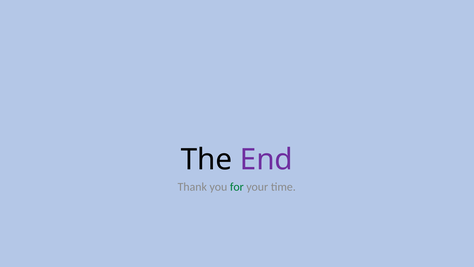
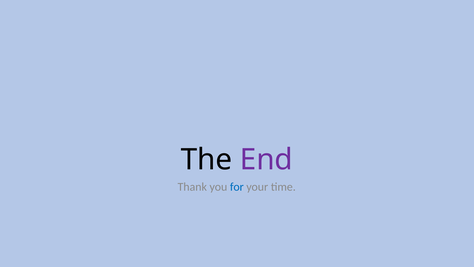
for colour: green -> blue (237, 187)
